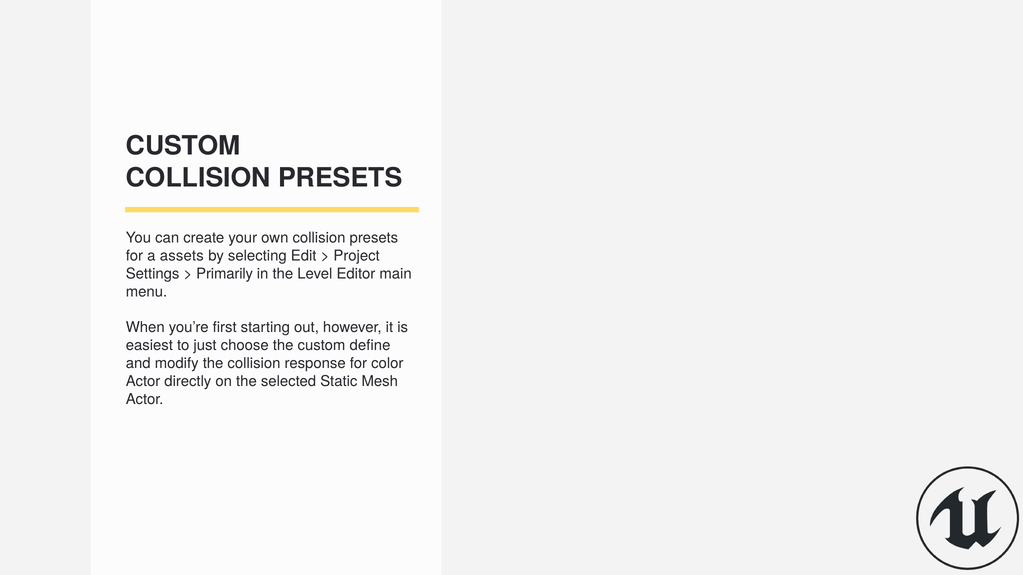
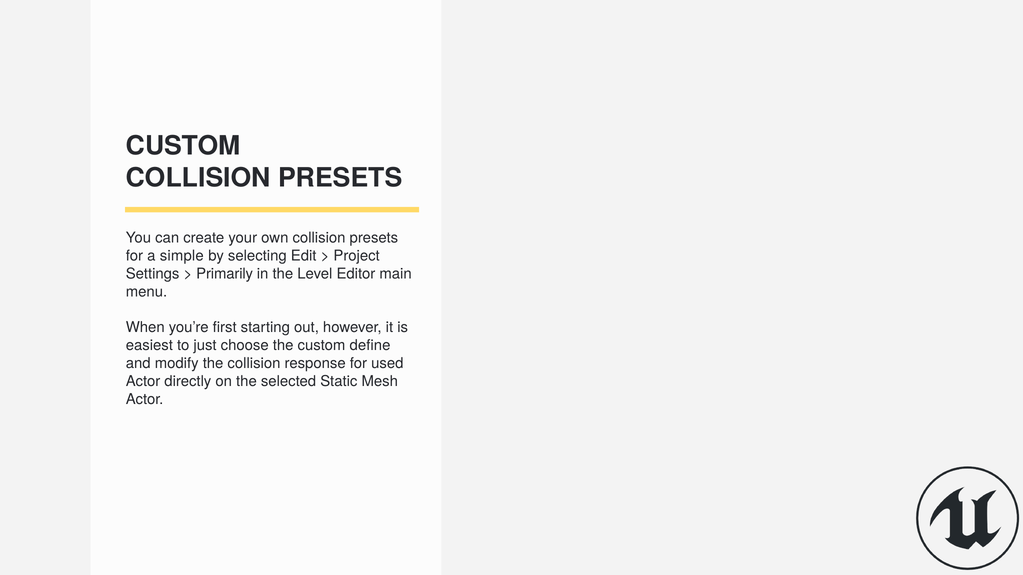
assets: assets -> simple (182, 256)
color: color -> used (387, 364)
